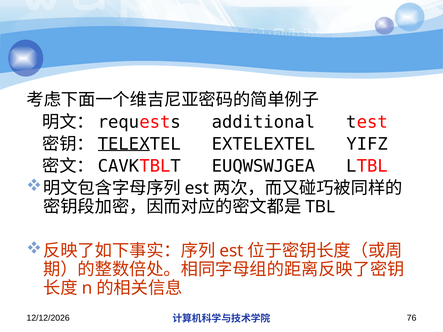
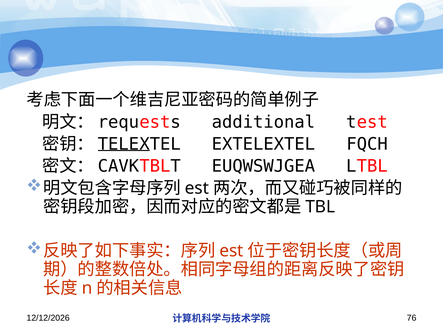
YIFZ: YIFZ -> FQCH (367, 144)
